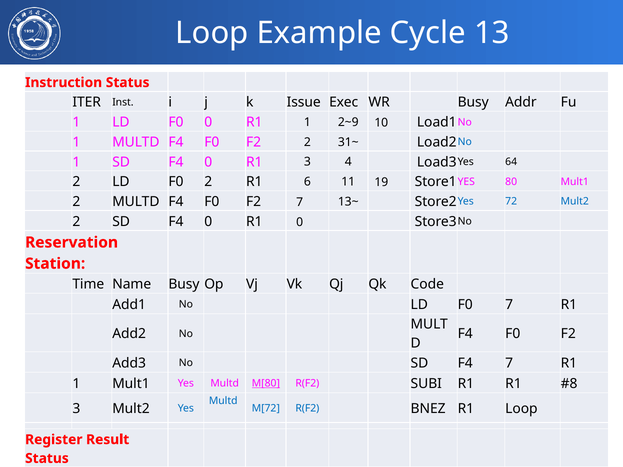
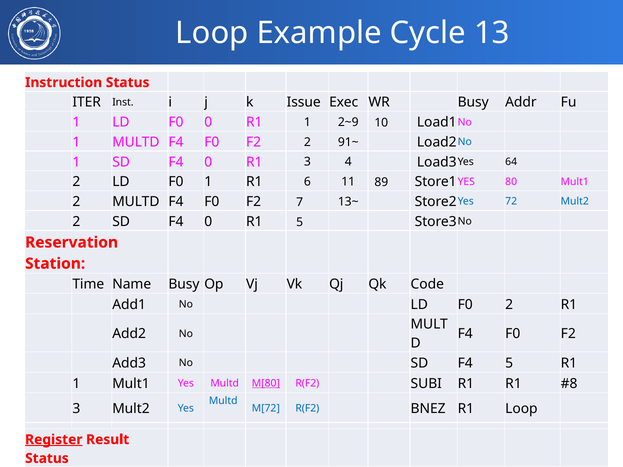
31~: 31~ -> 91~ (348, 142)
F0 2: 2 -> 1 (208, 182)
19: 19 -> 89 (381, 182)
R1 0: 0 -> 5 (300, 222)
F0 7: 7 -> 2 (509, 305)
F4 7: 7 -> 5 (509, 363)
Register underline: none -> present (54, 440)
